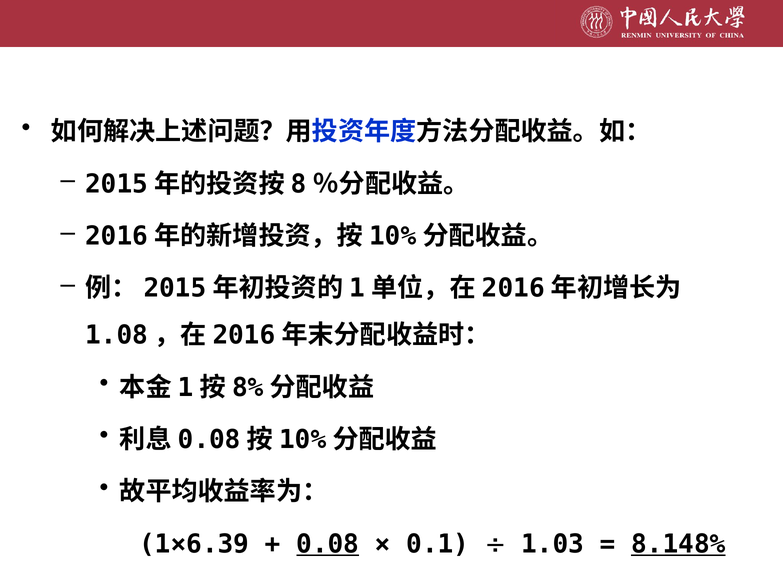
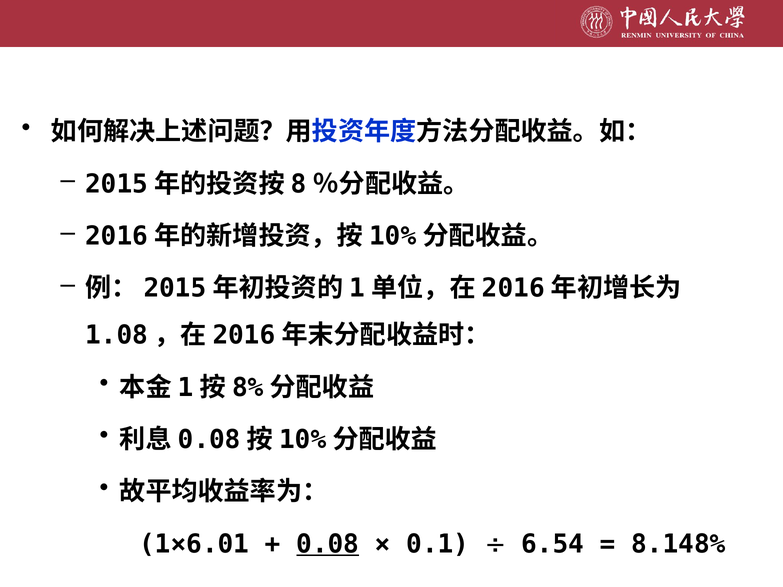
1×6.39: 1×6.39 -> 1×6.01 (194, 544)
1.03: 1.03 -> 6.54 (553, 544)
8.148% underline: present -> none (678, 544)
